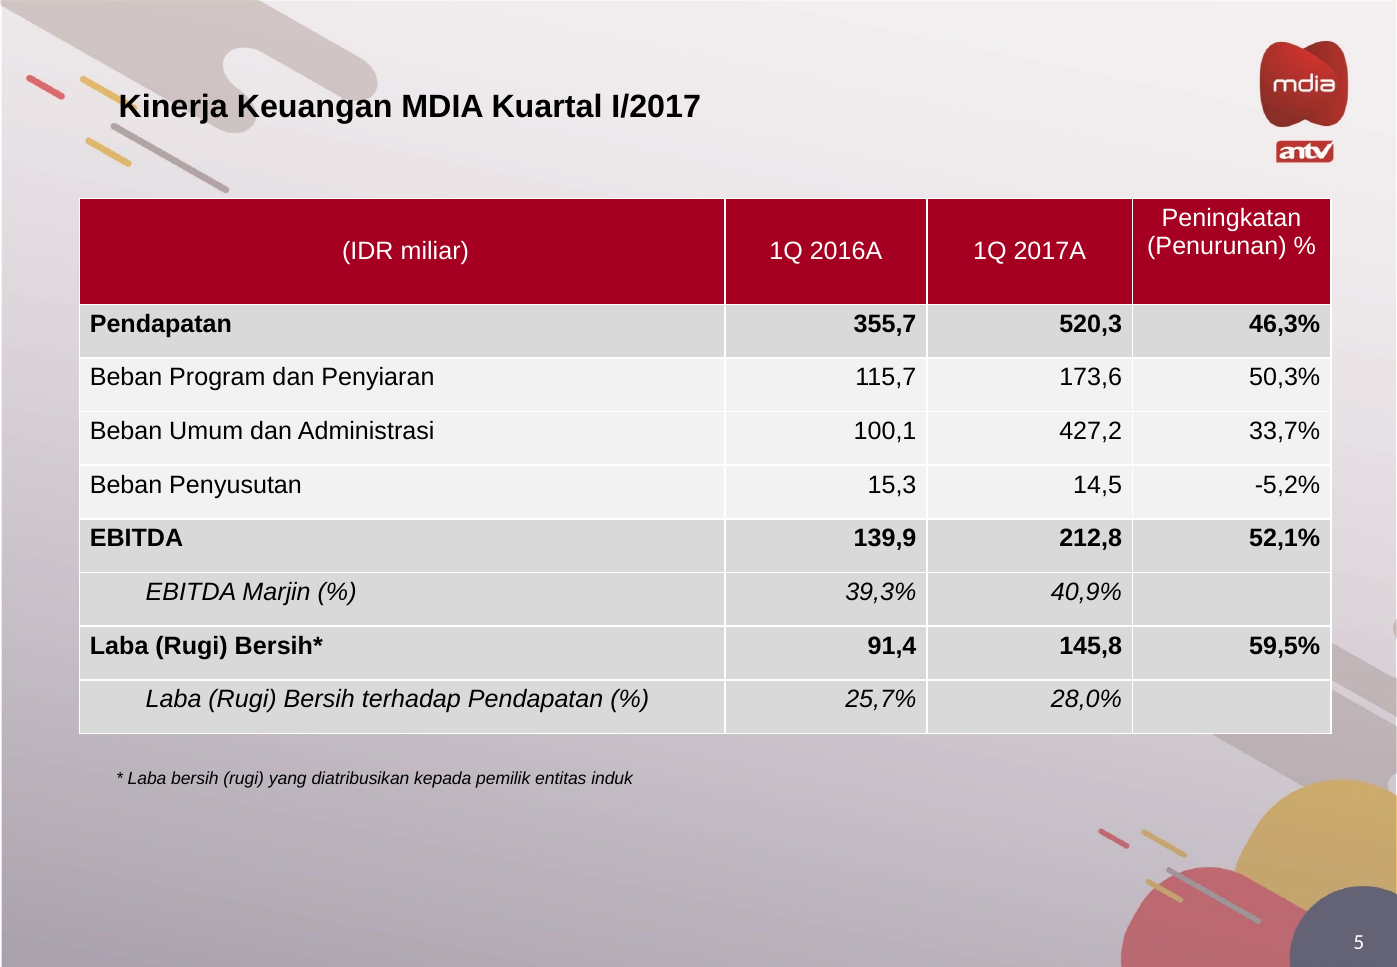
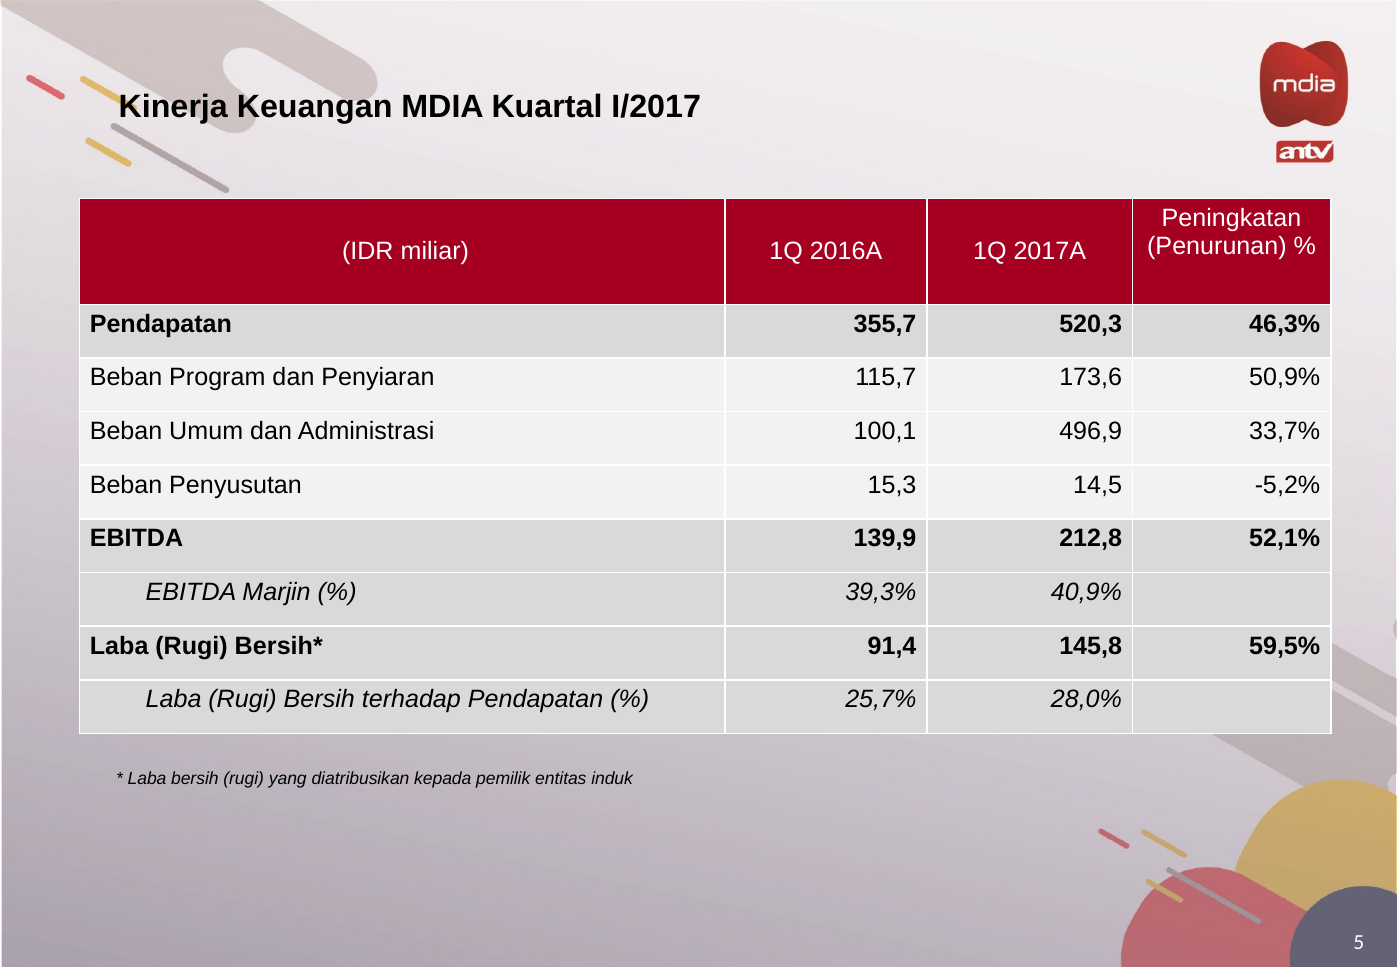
50,3%: 50,3% -> 50,9% (1285, 378)
427,2: 427,2 -> 496,9 (1091, 431)
